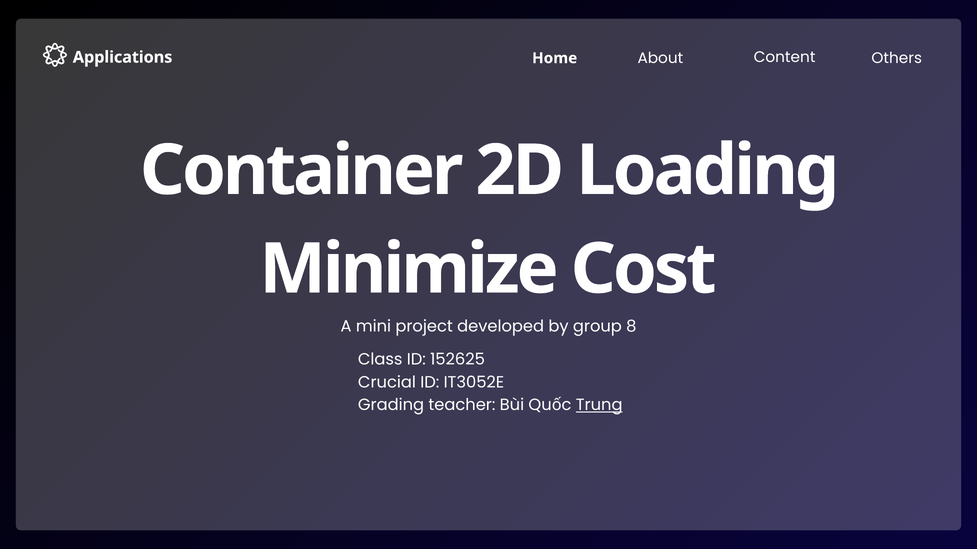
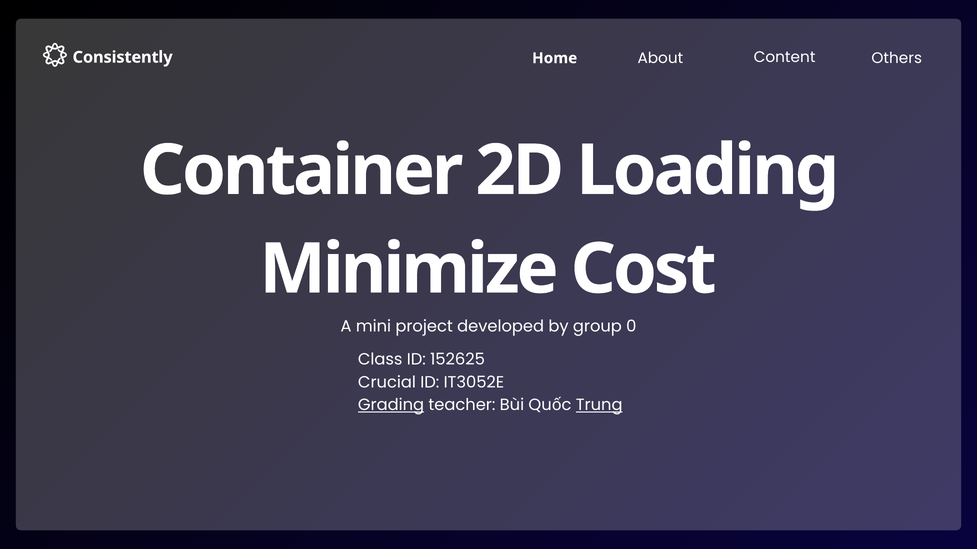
Applications: Applications -> Consistently (123, 57)
8: 8 -> 0 (631, 327)
Grading underline: none -> present (391, 405)
